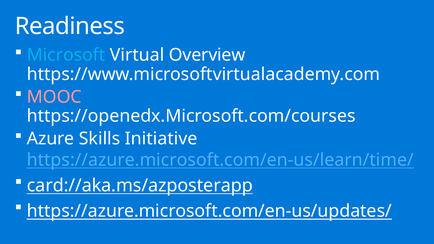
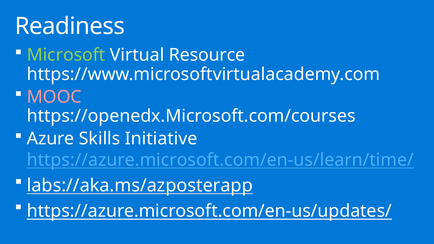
Microsoft colour: light blue -> light green (66, 55)
Overview: Overview -> Resource (207, 55)
card://aka.ms/azposterapp: card://aka.ms/azposterapp -> labs://aka.ms/azposterapp (140, 186)
